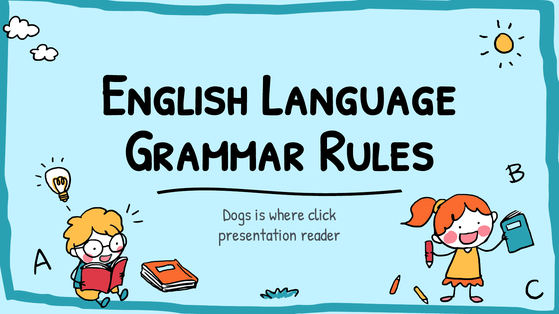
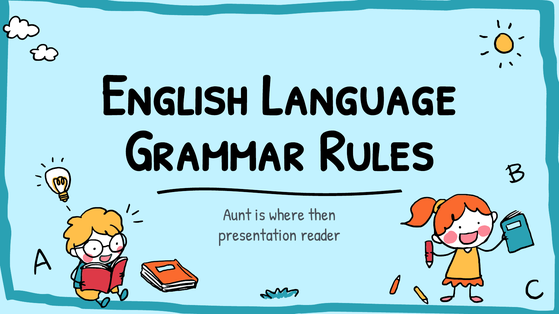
Dogs: Dogs -> Aunt (237, 215)
click: click -> then (322, 215)
